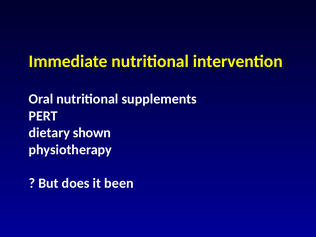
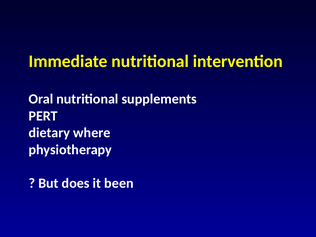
shown: shown -> where (92, 133)
